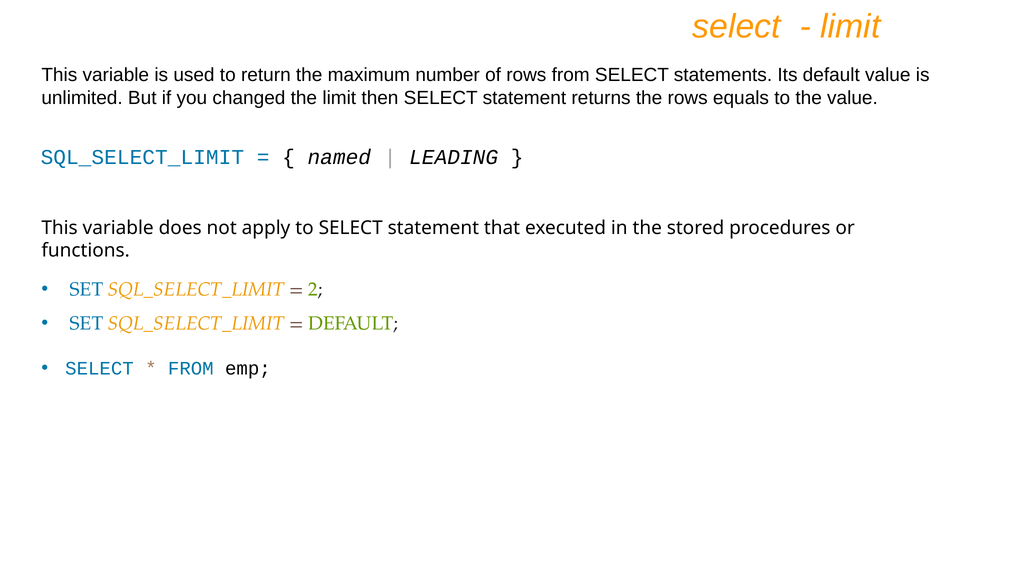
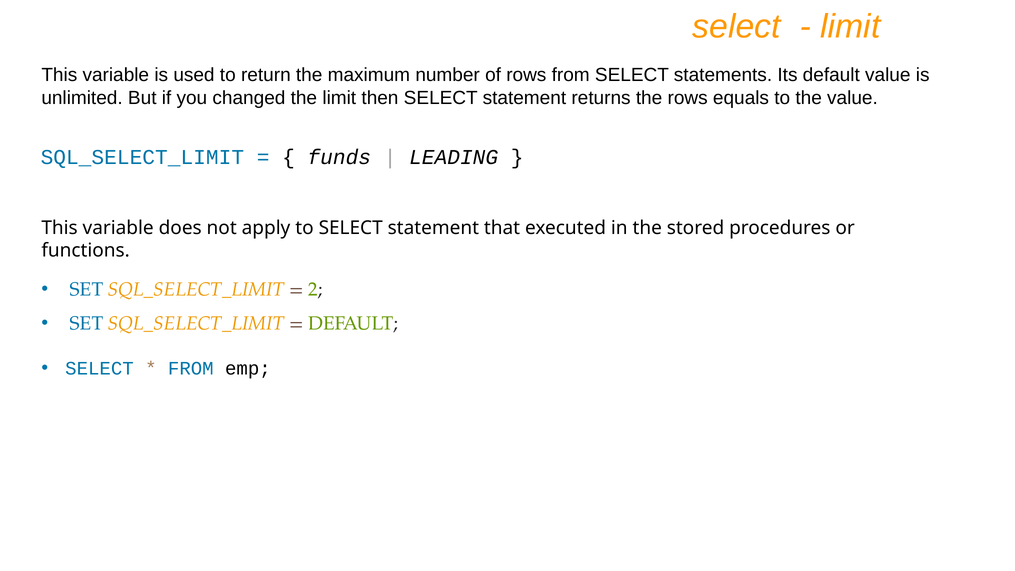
named: named -> funds (339, 157)
